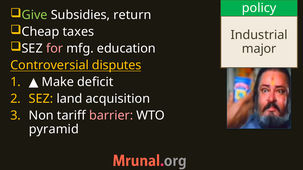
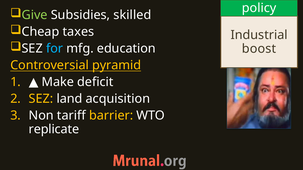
return: return -> skilled (132, 15)
for colour: pink -> light blue (55, 49)
major: major -> boost (259, 49)
disputes: disputes -> pyramid (117, 65)
barrier colour: pink -> yellow (111, 116)
pyramid: pyramid -> replicate (54, 129)
